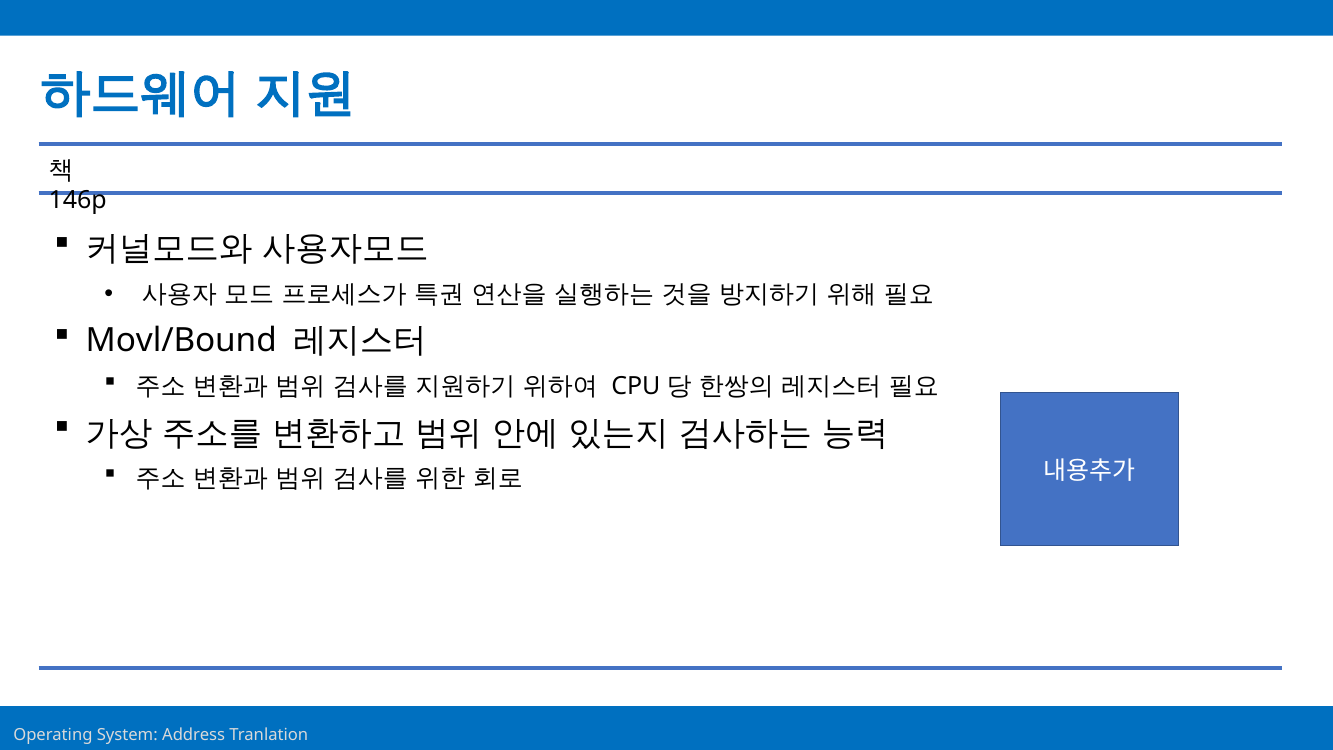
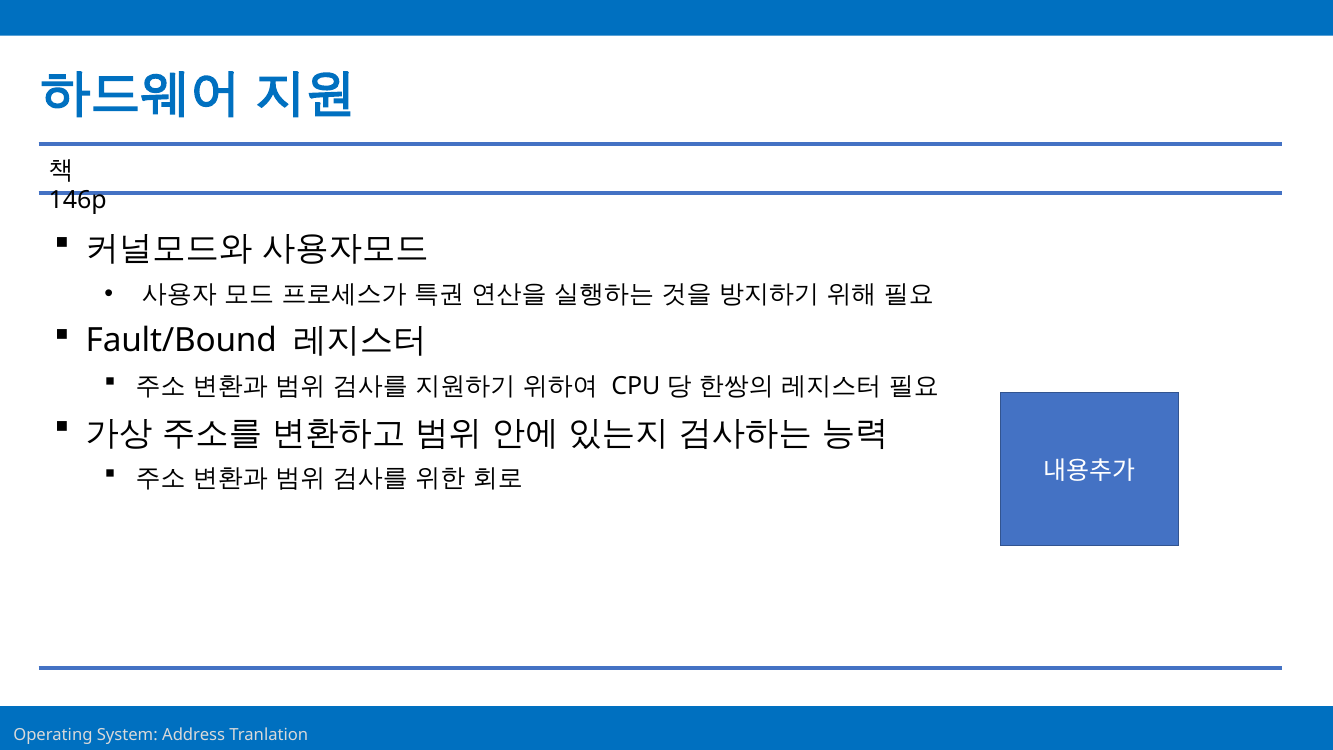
Movl/Bound: Movl/Bound -> Fault/Bound (181, 341)
